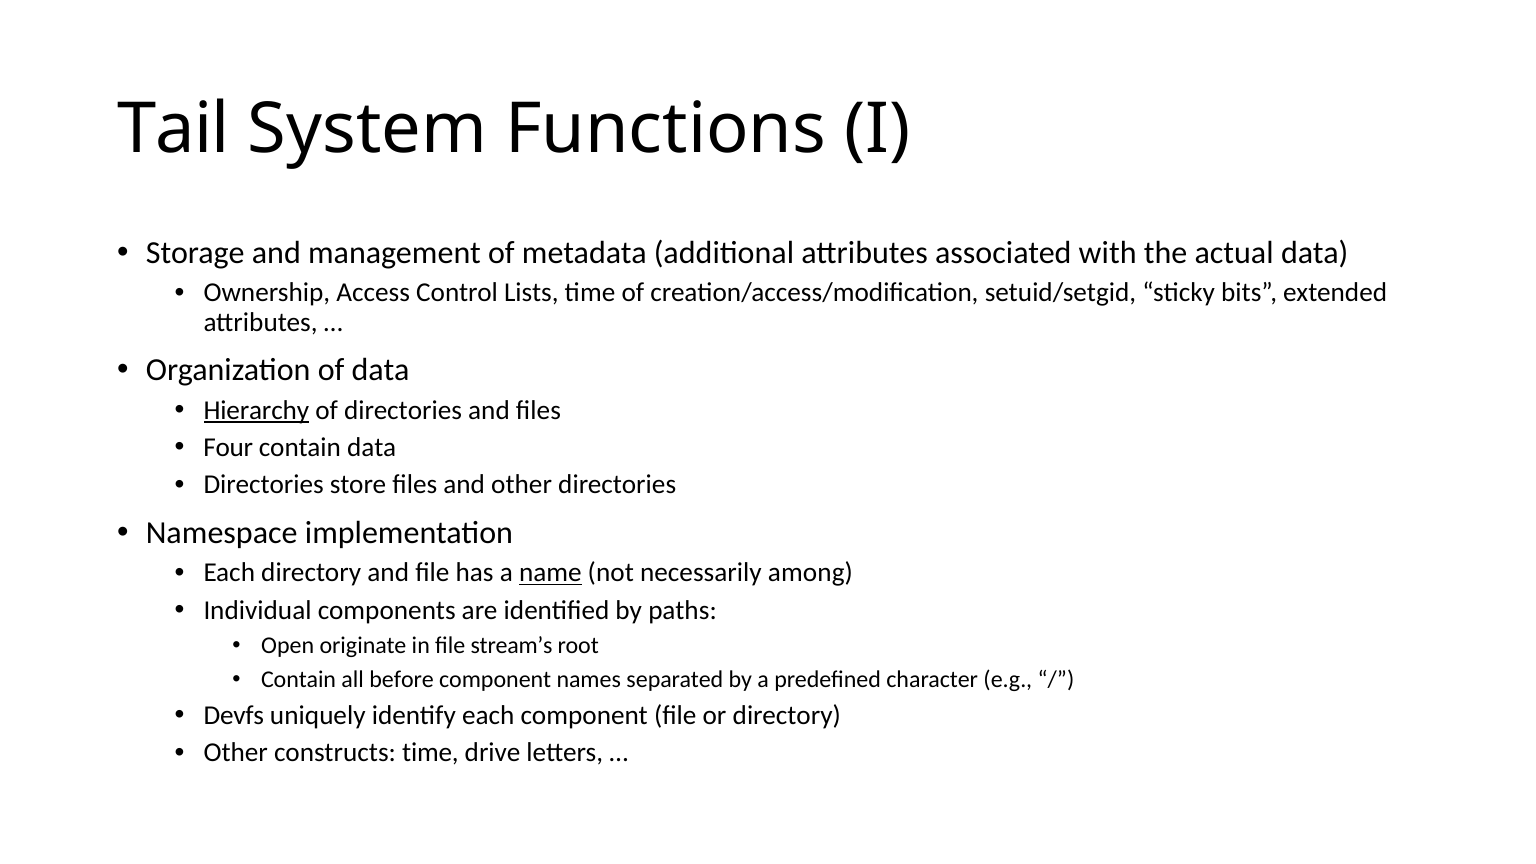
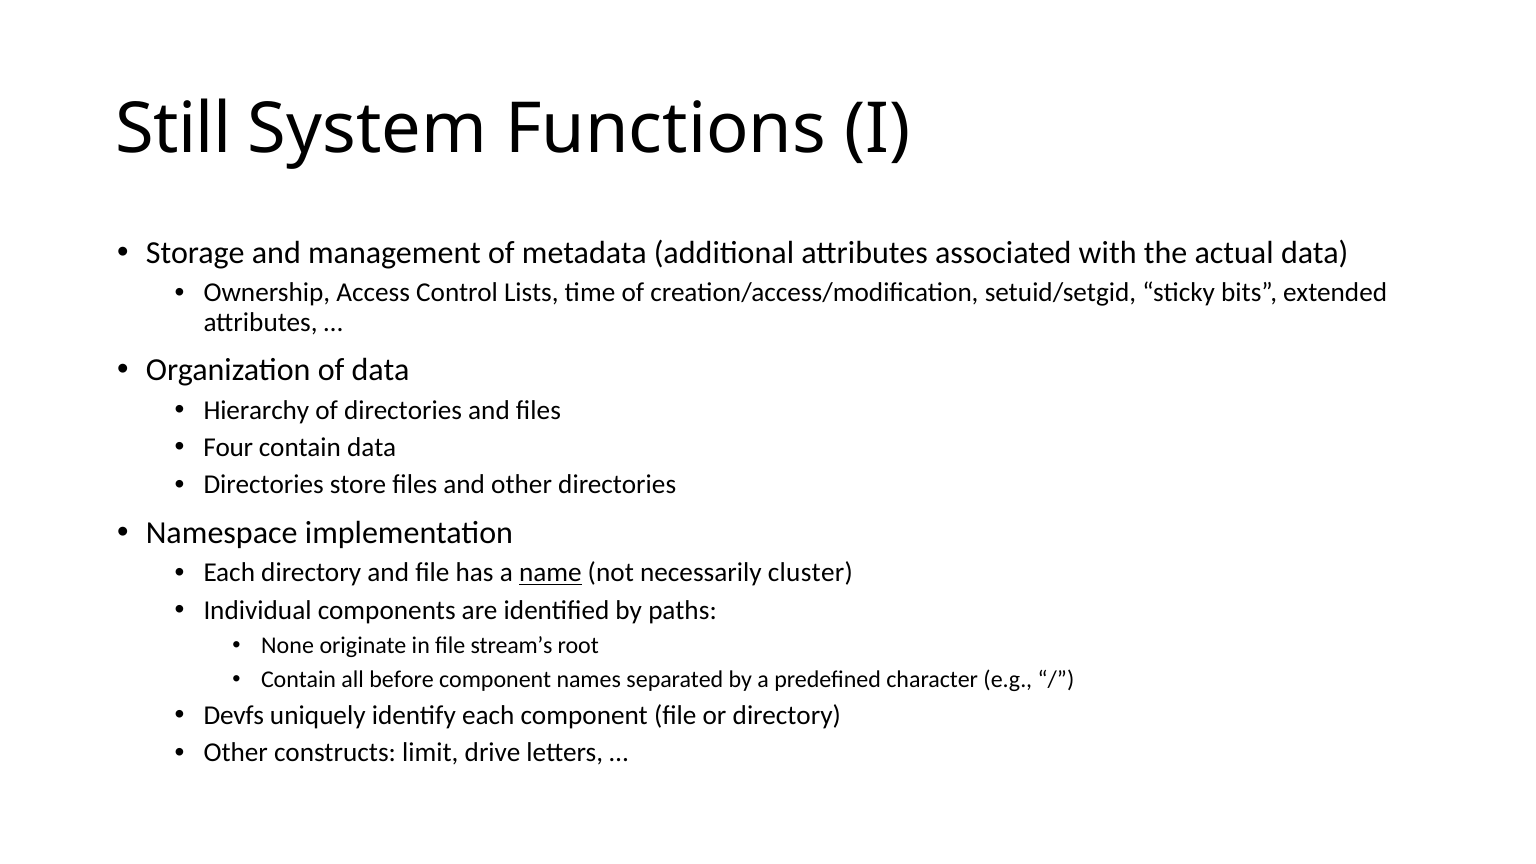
Tail: Tail -> Still (174, 129)
Hierarchy underline: present -> none (256, 410)
among: among -> cluster (810, 573)
Open: Open -> None (288, 646)
constructs time: time -> limit (430, 753)
